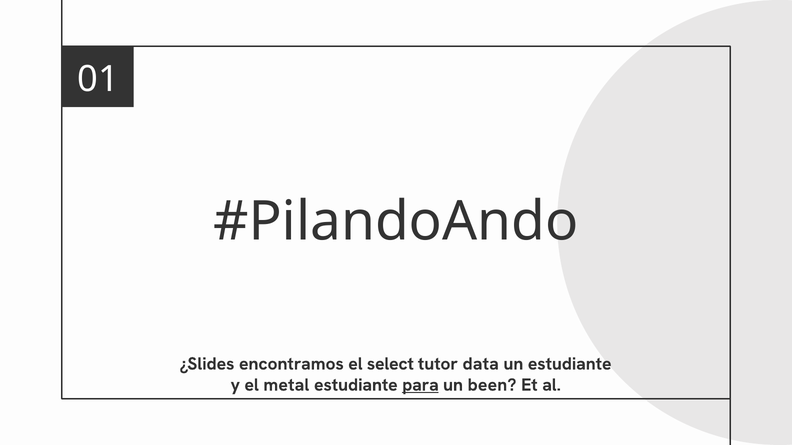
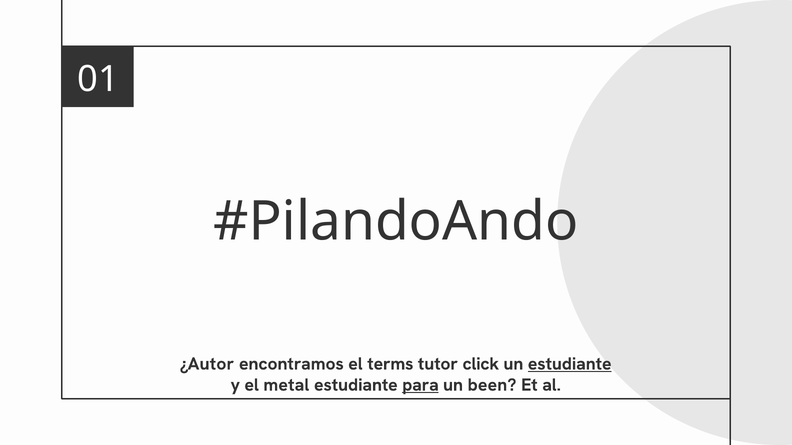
¿Slides: ¿Slides -> ¿Autor (207, 364)
select: select -> terms (390, 364)
data: data -> click (481, 364)
estudiante underline: none -> present (570, 364)
